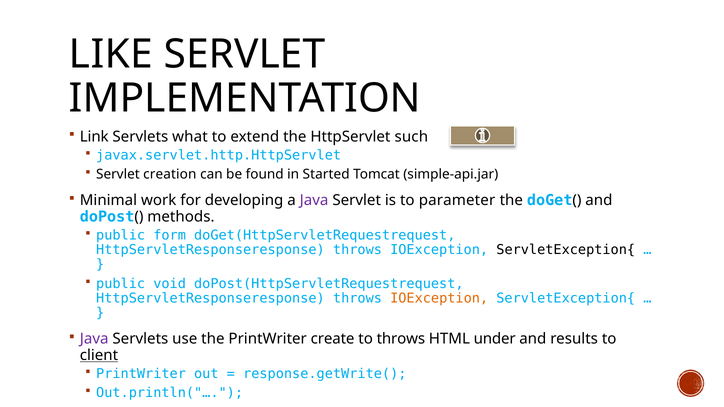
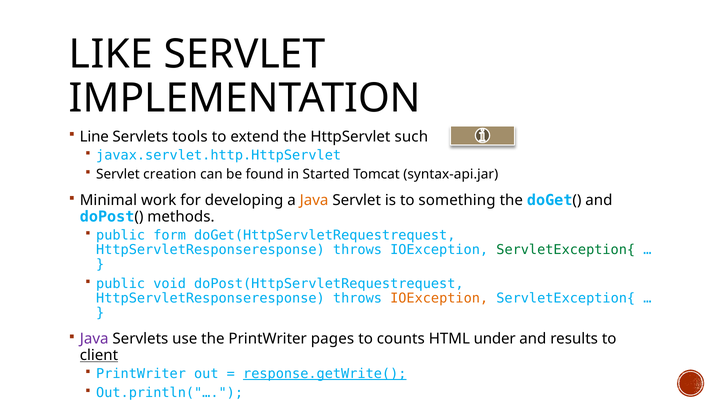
Link: Link -> Line (94, 137)
what: what -> tools (190, 137)
simple-api.jar: simple-api.jar -> syntax-api.jar (451, 174)
Java colour: purple -> orange (314, 200)
parameter: parameter -> something (457, 200)
ServletException{ colour: black -> green (566, 250)
create: create -> pages (332, 339)
to throws: throws -> counts (401, 339)
response.getWrite( underline: none -> present (325, 374)
